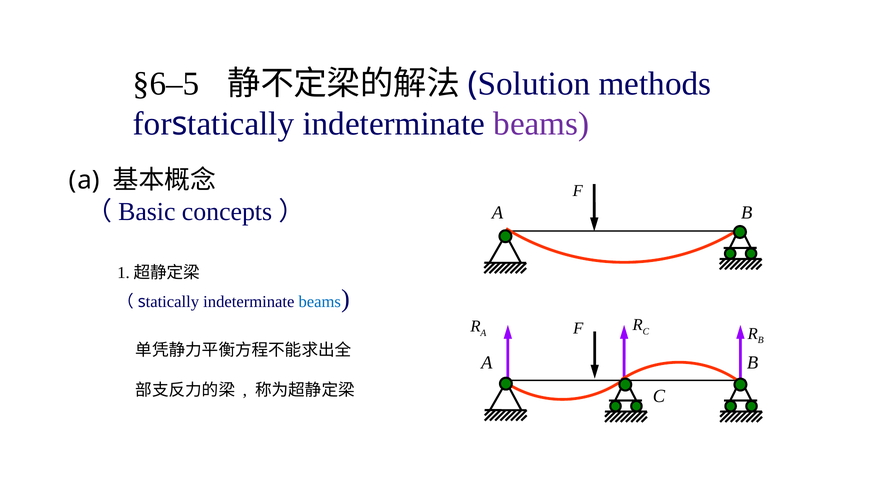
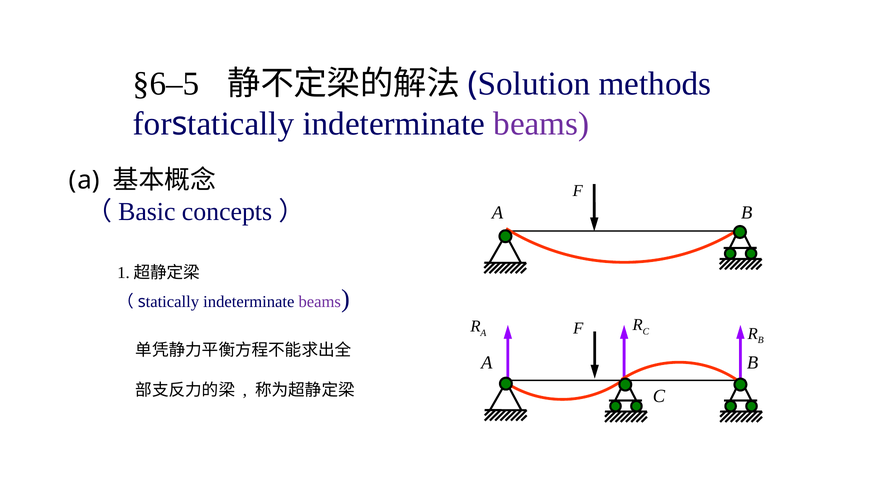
beams colour: blue -> purple (320, 301)
